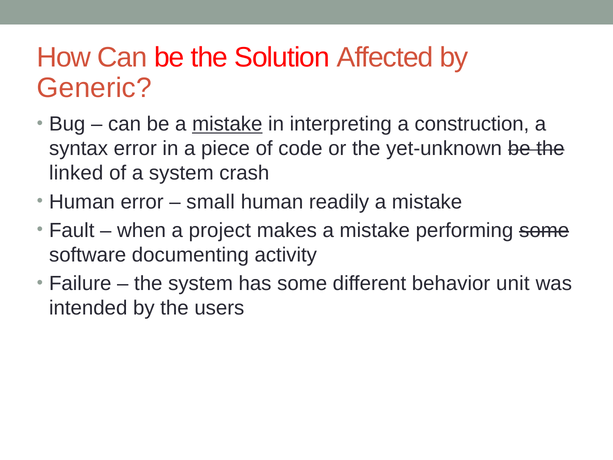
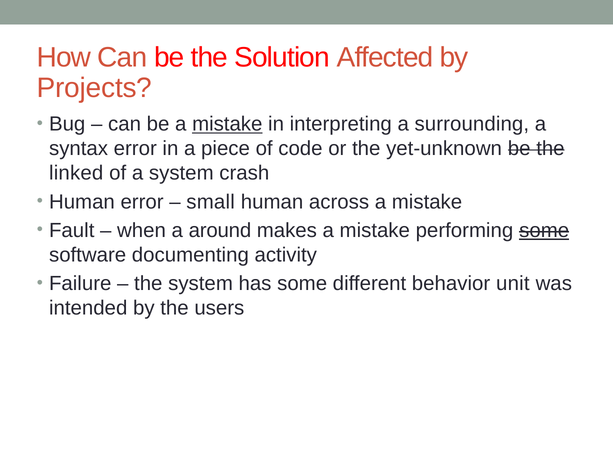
Generic: Generic -> Projects (94, 88)
construction: construction -> surrounding (472, 124)
readily: readily -> across (339, 202)
project: project -> around (220, 230)
some underline: none -> present (544, 230)
